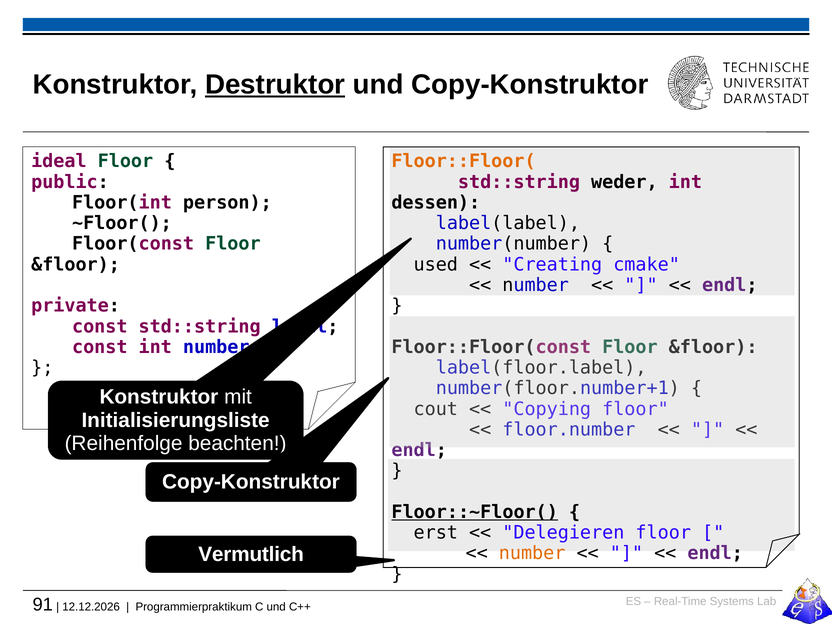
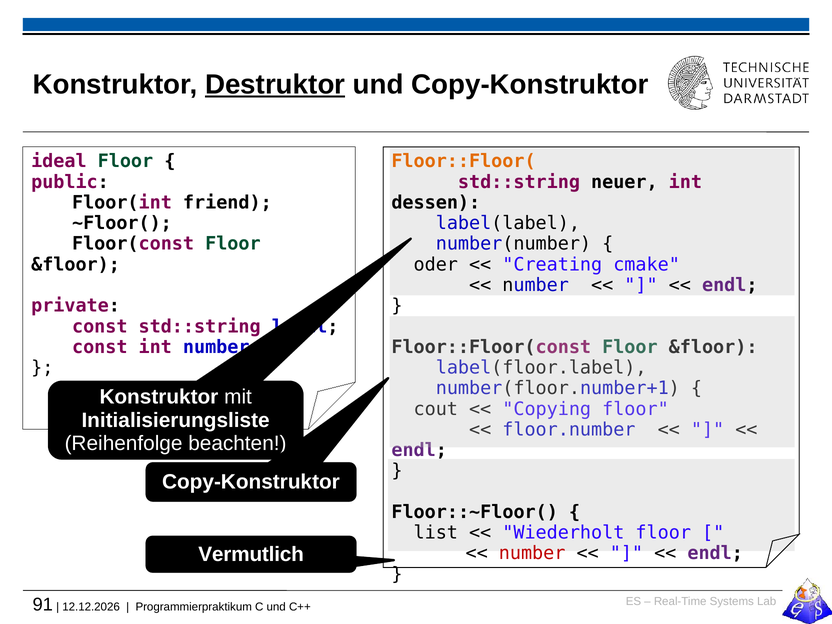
weder: weder -> neuer (624, 182)
person: person -> friend (227, 203)
used: used -> oder (436, 265)
Floor::~Floor( underline: present -> none (475, 512)
erst: erst -> list (436, 533)
Delegieren: Delegieren -> Wiederholt (563, 533)
number colour: orange -> red (532, 553)
